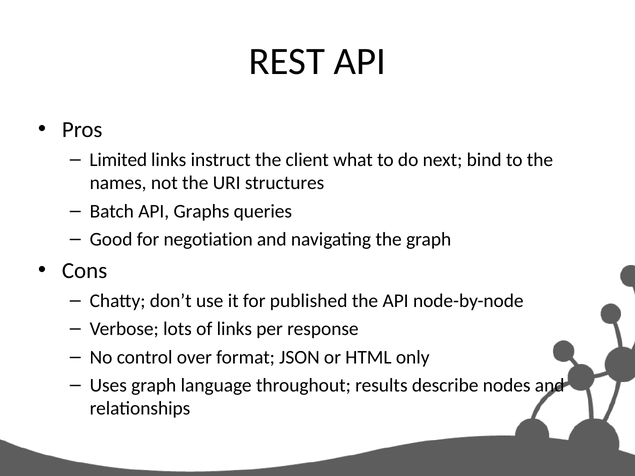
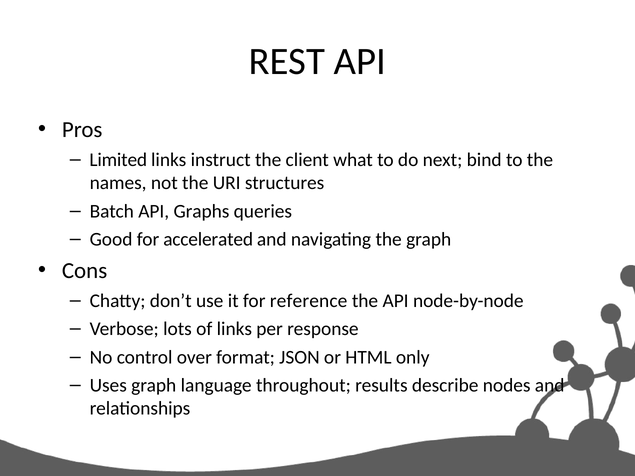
negotiation: negotiation -> accelerated (208, 239)
published: published -> reference (309, 301)
